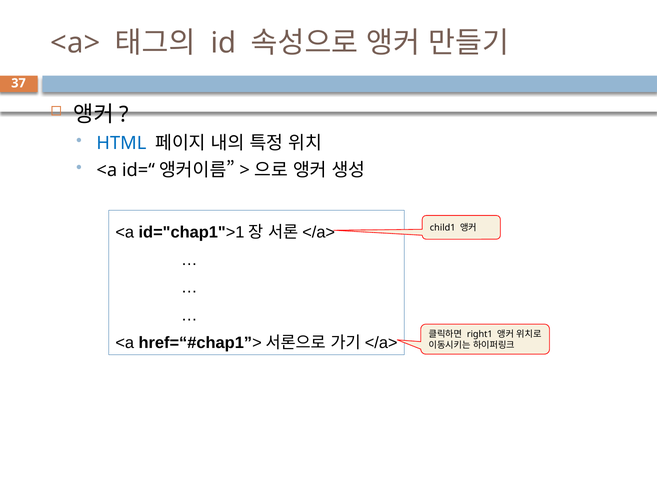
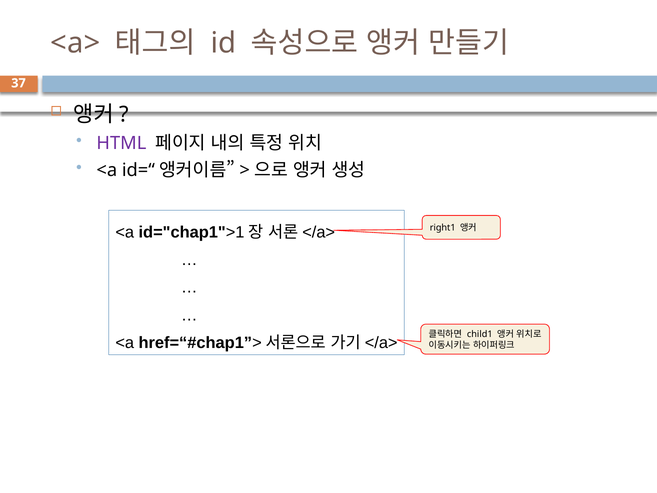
HTML colour: blue -> purple (121, 143)
child1: child1 -> right1 (443, 228)
right1: right1 -> child1 (480, 334)
